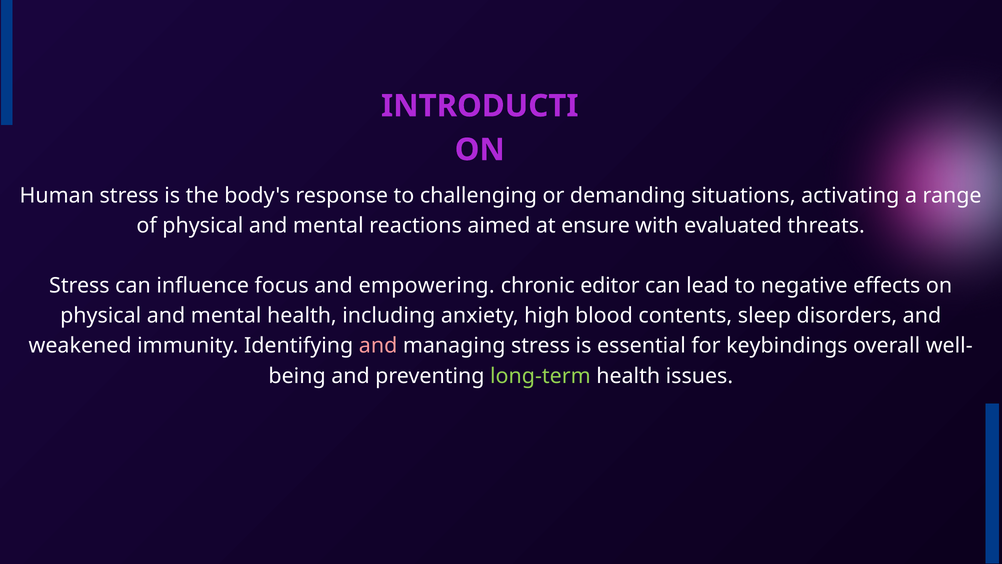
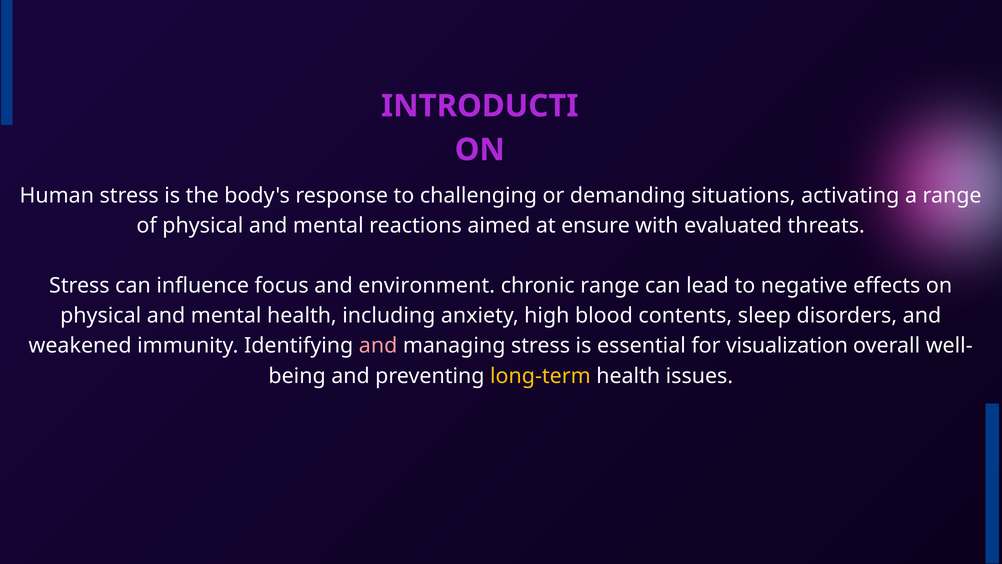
empowering: empowering -> environment (427, 286)
chronic editor: editor -> range (610, 286)
keybindings: keybindings -> visualization (787, 346)
long-term colour: light green -> yellow (540, 376)
